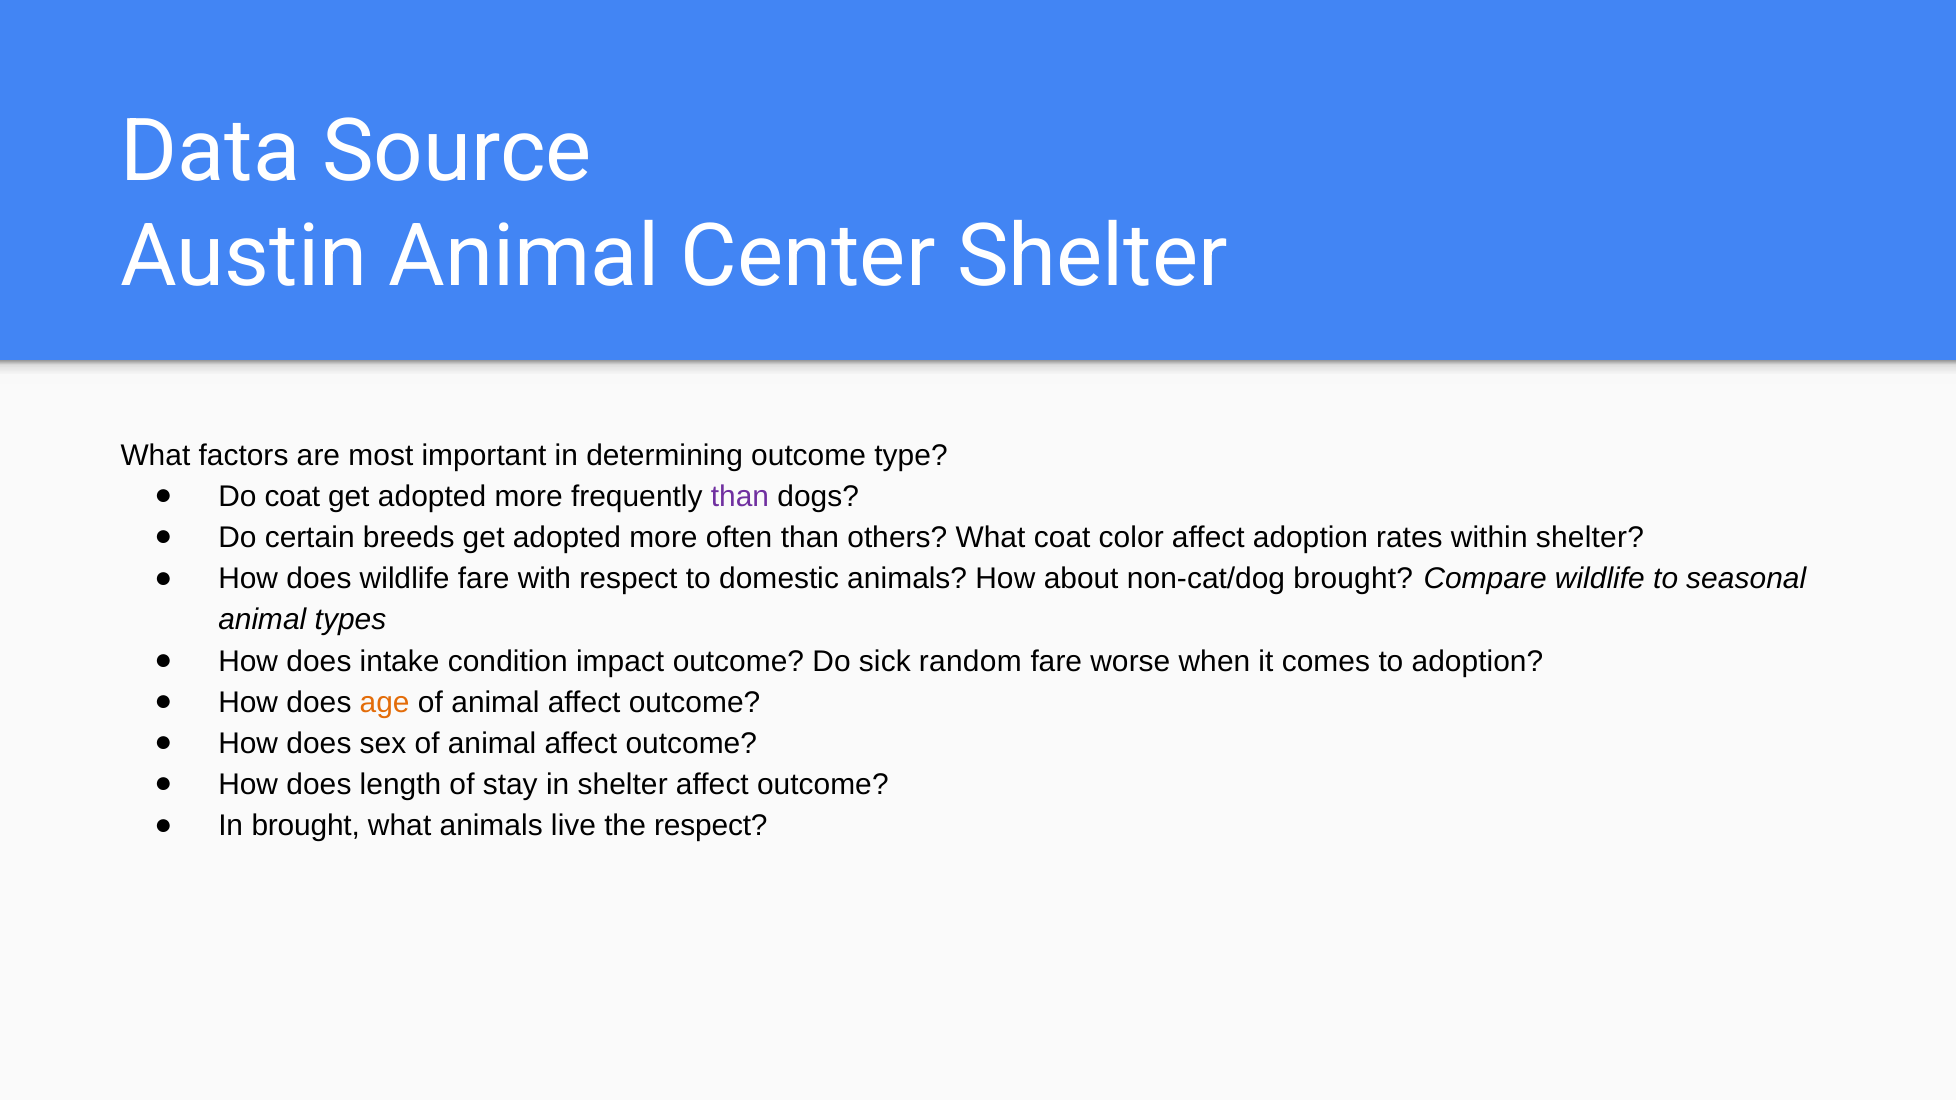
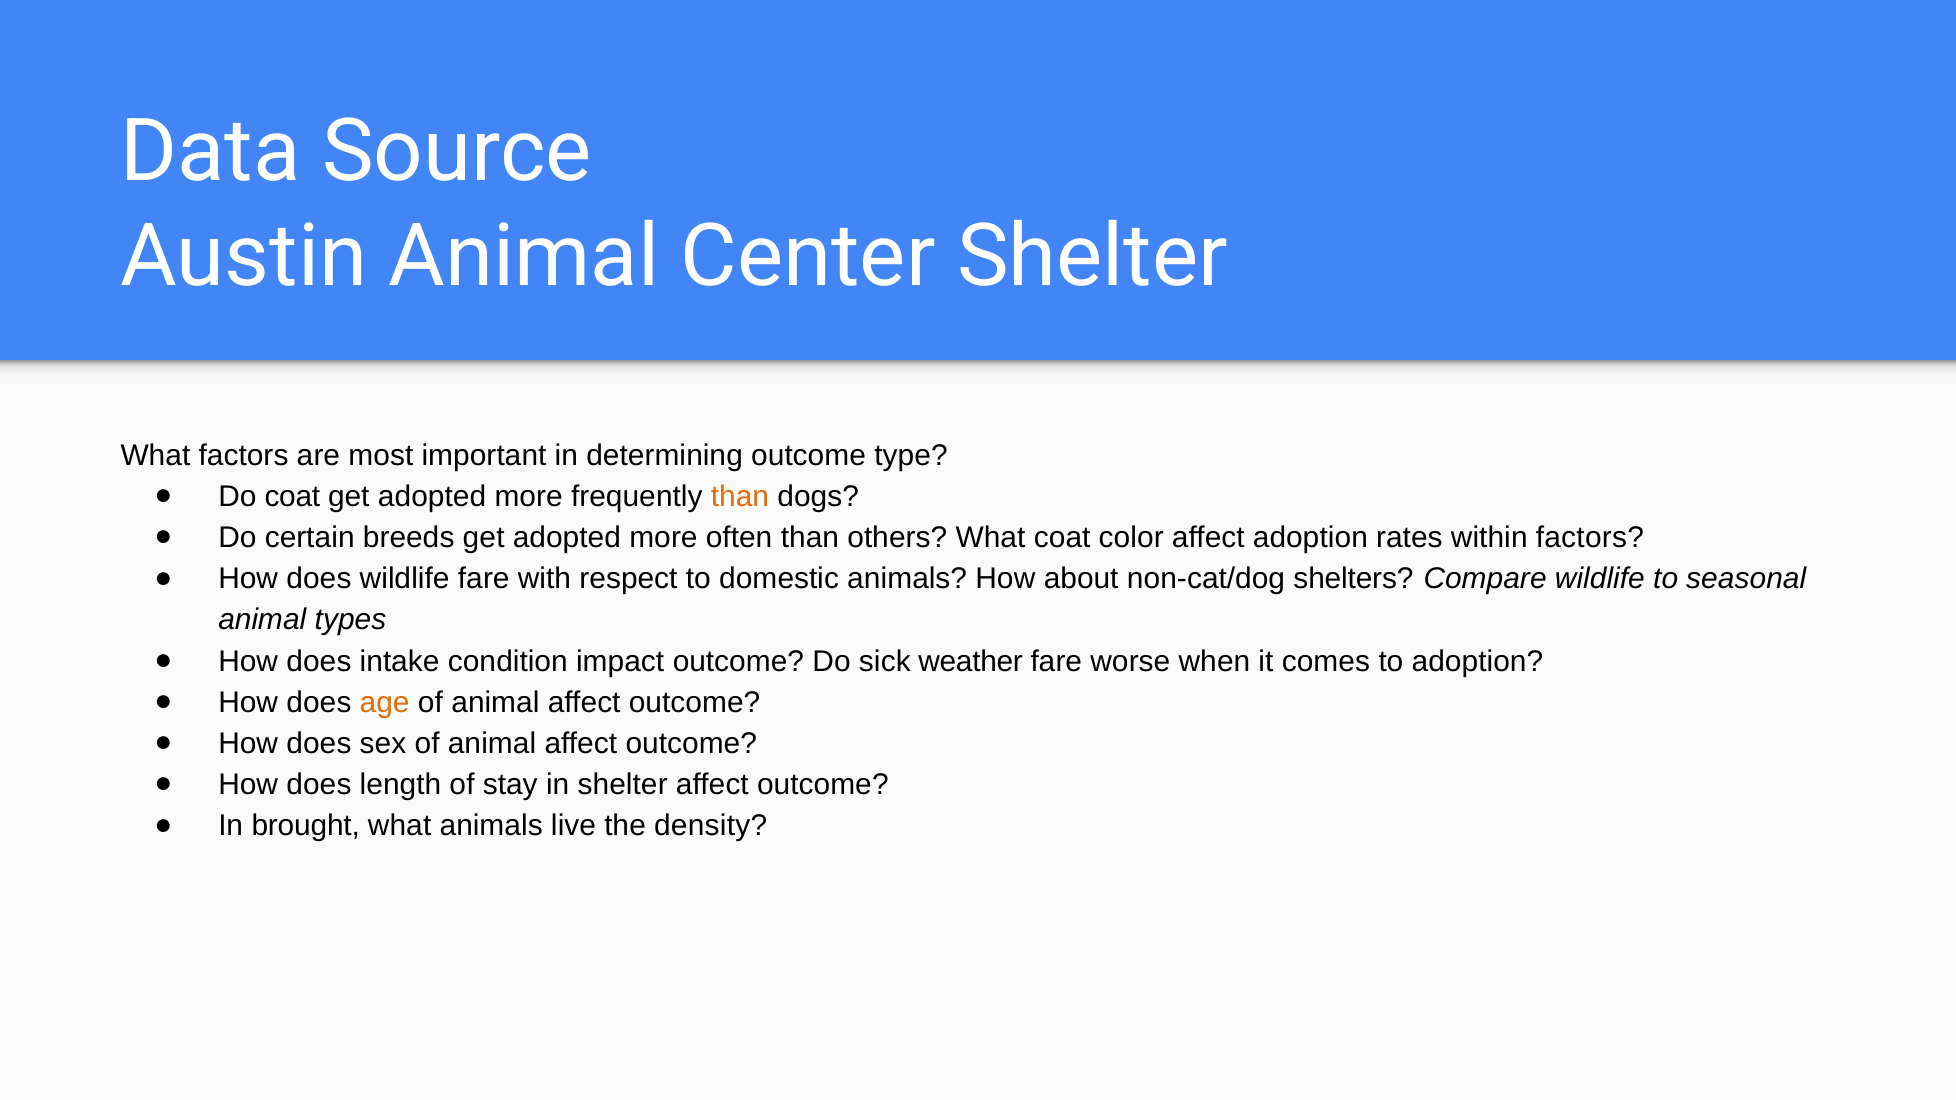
than colour: purple -> orange (740, 497)
within shelter: shelter -> factors (1590, 538)
non-cat/dog brought: brought -> shelters (1353, 579)
random: random -> weather (971, 661)
the respect: respect -> density (711, 826)
